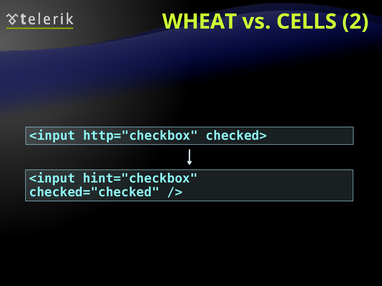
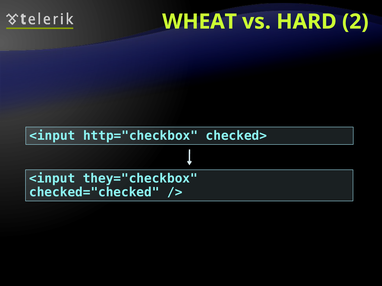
CELLS: CELLS -> HARD (306, 22)
hint="checkbox: hint="checkbox -> they="checkbox (140, 179)
